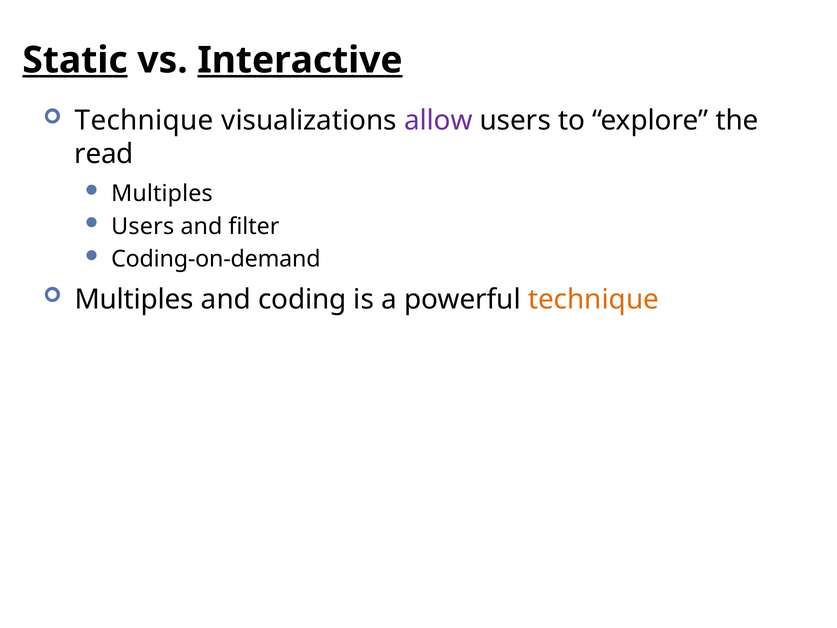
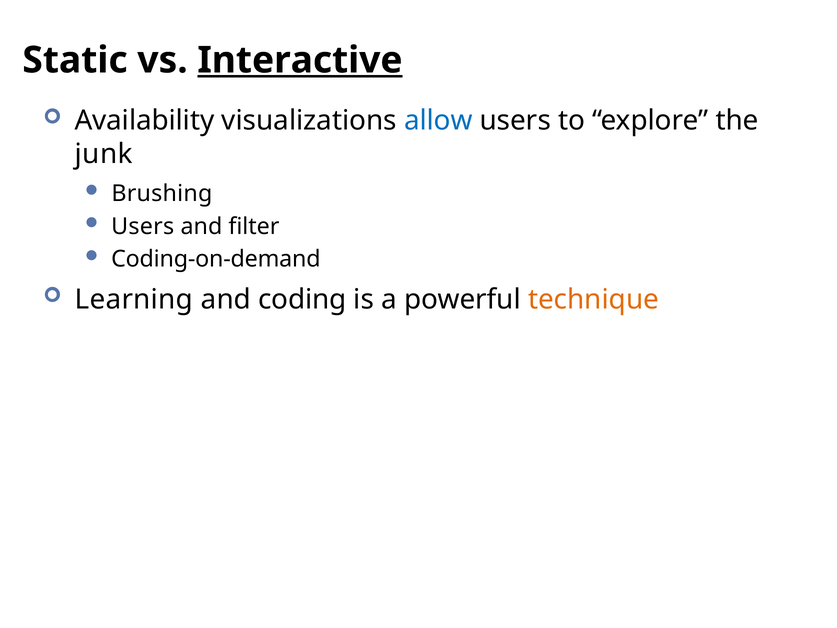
Static underline: present -> none (75, 60)
Technique: Technique -> Availability (144, 121)
allow colour: purple -> blue (438, 121)
read: read -> junk (104, 154)
Multiples: Multiples -> Brushing (162, 194)
Multiples: Multiples -> Learning (134, 299)
